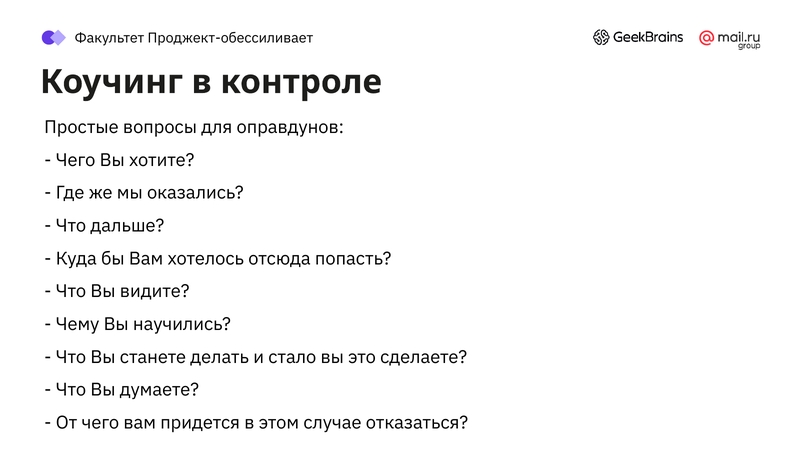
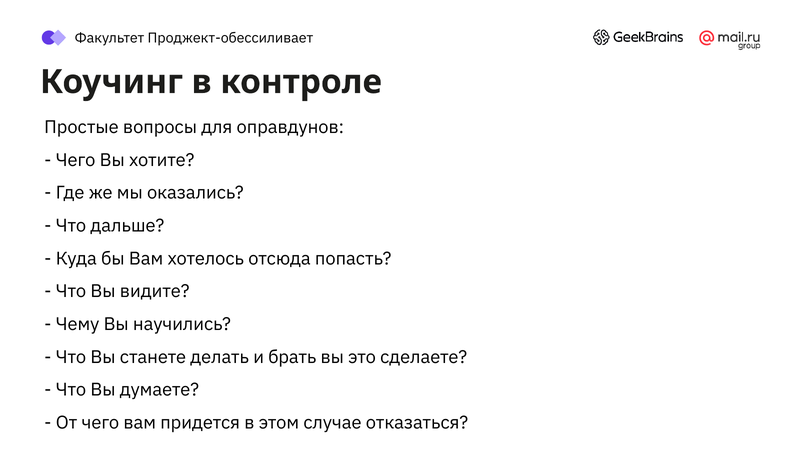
стало: стало -> брать (292, 357)
